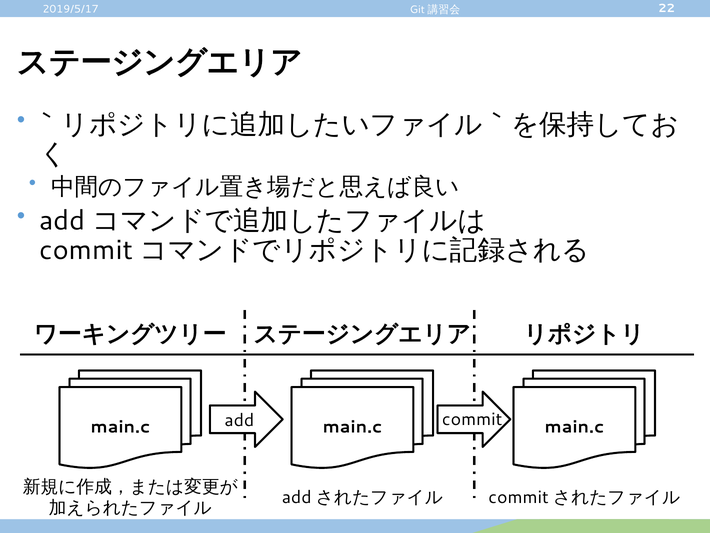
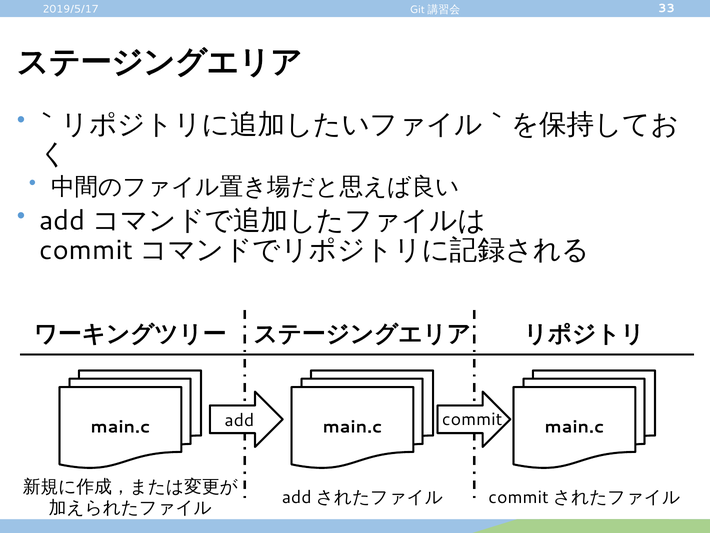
22: 22 -> 33 (666, 8)
